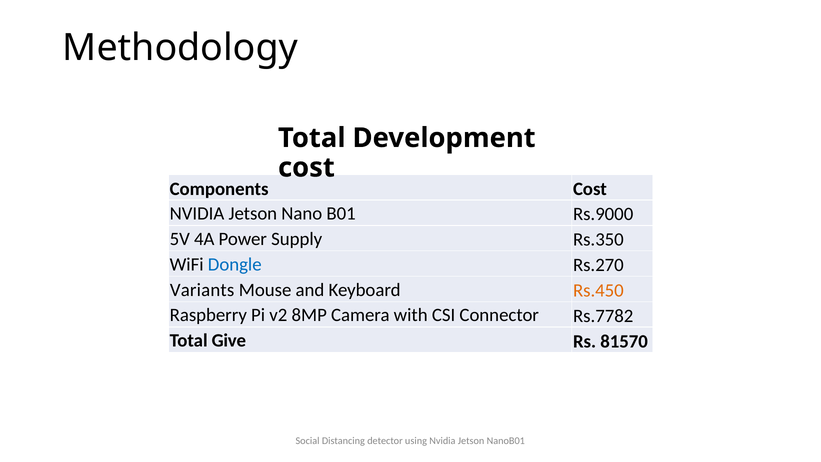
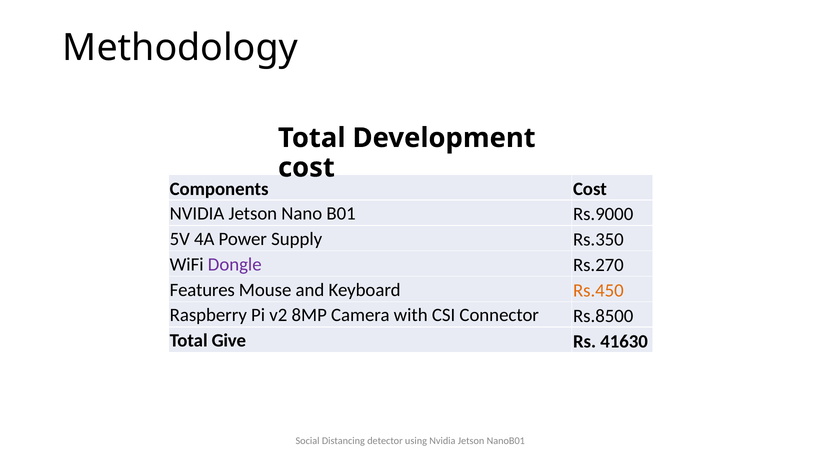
Dongle colour: blue -> purple (235, 264)
Variants: Variants -> Features (202, 290)
Rs.7782: Rs.7782 -> Rs.8500 (603, 316)
81570: 81570 -> 41630 (624, 341)
